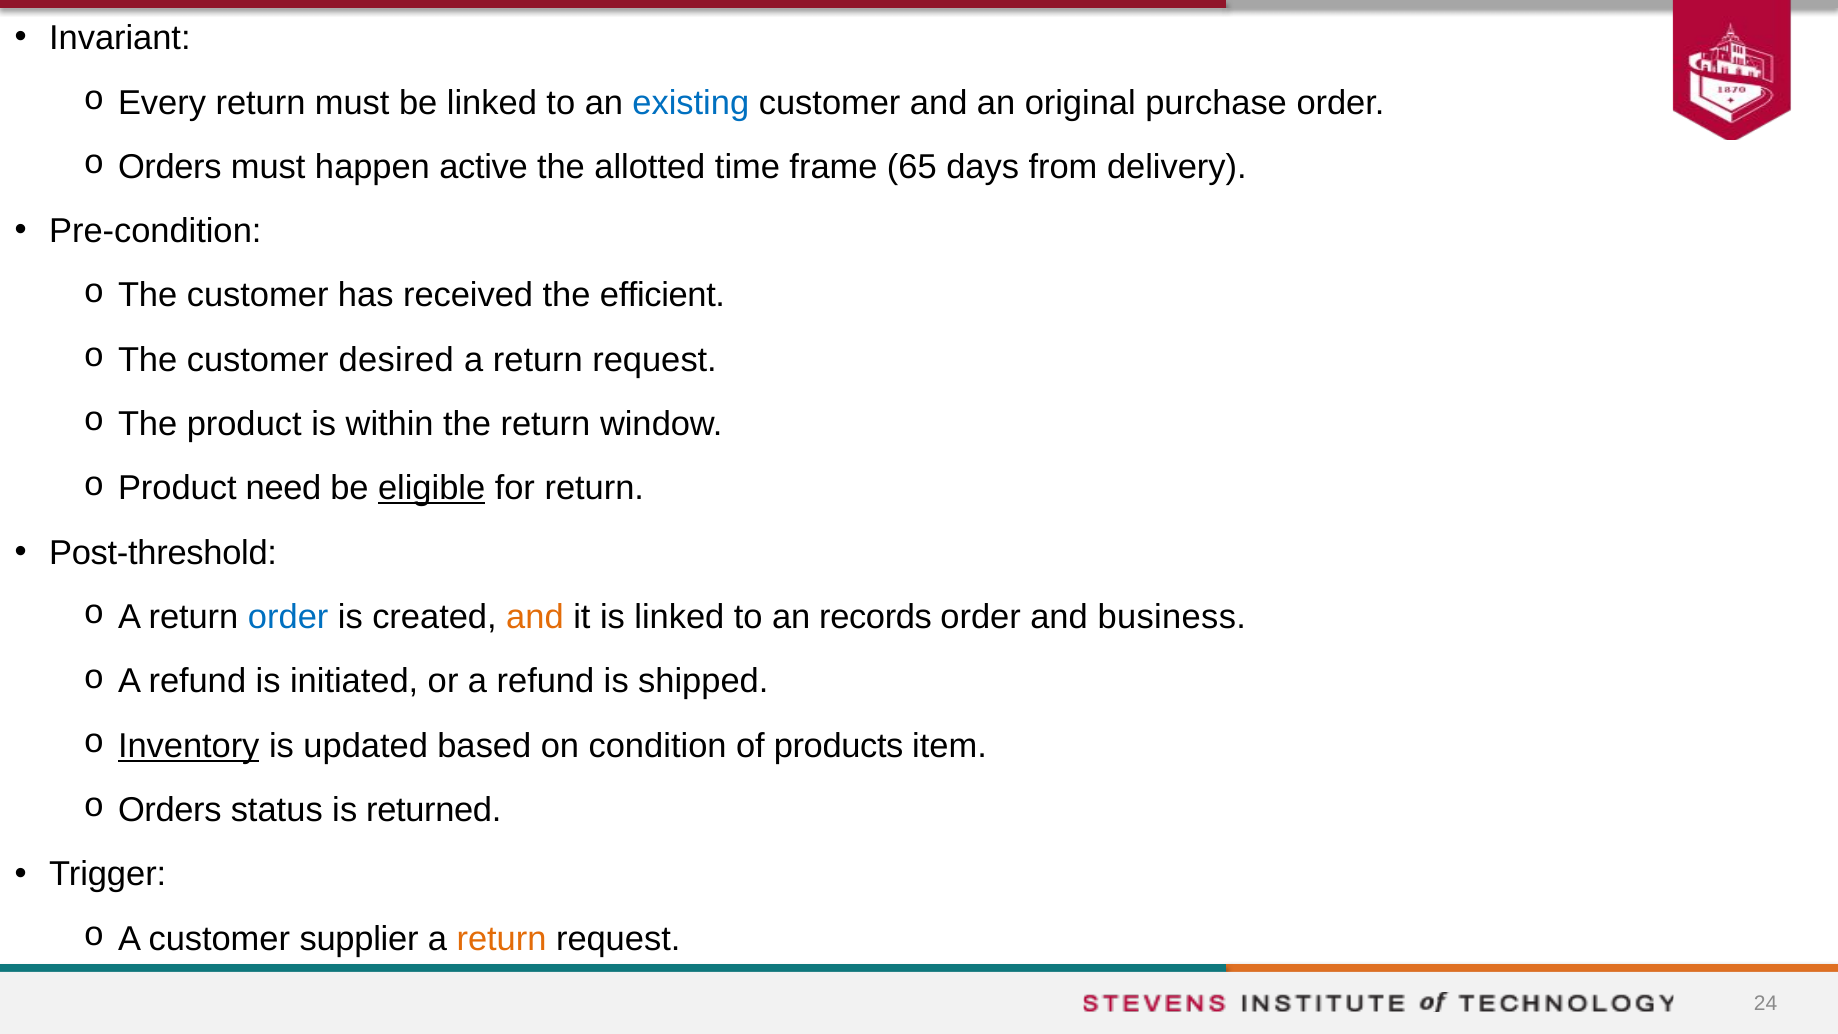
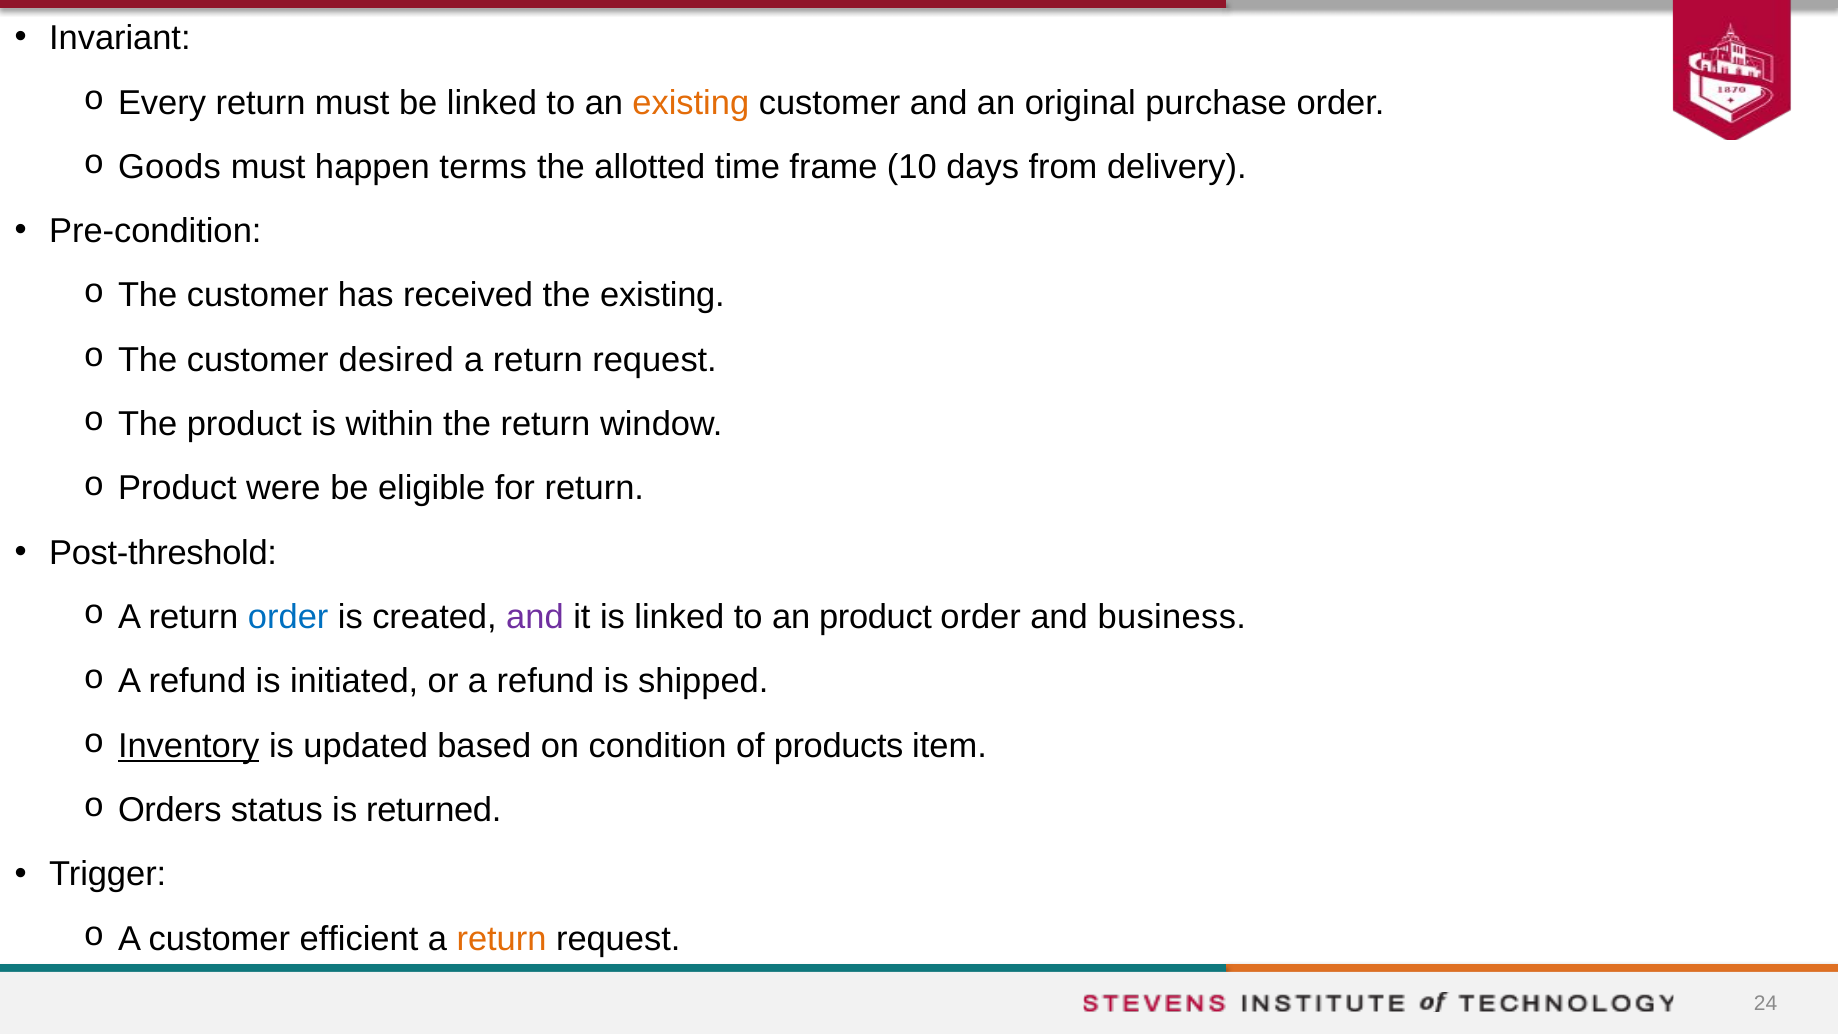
existing colour: blue -> orange (691, 103)
Orders: Orders -> Goods (169, 167)
active: active -> terms (483, 167)
65: 65 -> 10 (912, 167)
the efficient: efficient -> existing (662, 296)
need: need -> were (283, 489)
eligible underline: present -> none (432, 489)
and colour: orange -> purple (535, 617)
an records: records -> product (876, 617)
supplier: supplier -> efficient (359, 939)
